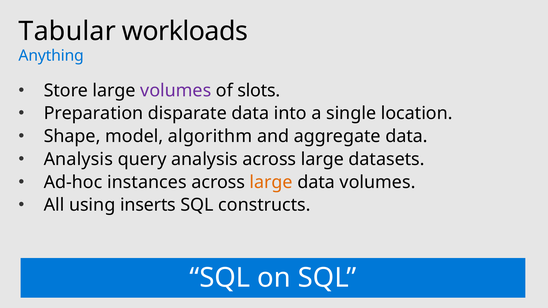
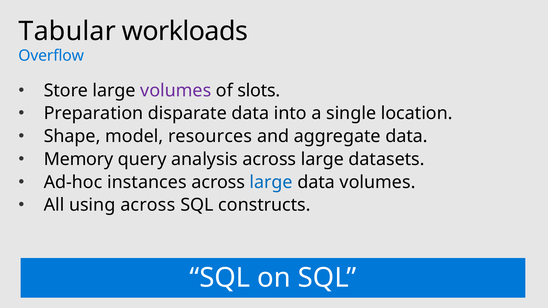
Anything: Anything -> Overflow (51, 56)
algorithm: algorithm -> resources (210, 136)
Analysis: Analysis -> Memory (79, 159)
large colour: orange -> blue (271, 182)
using inserts: inserts -> across (148, 205)
